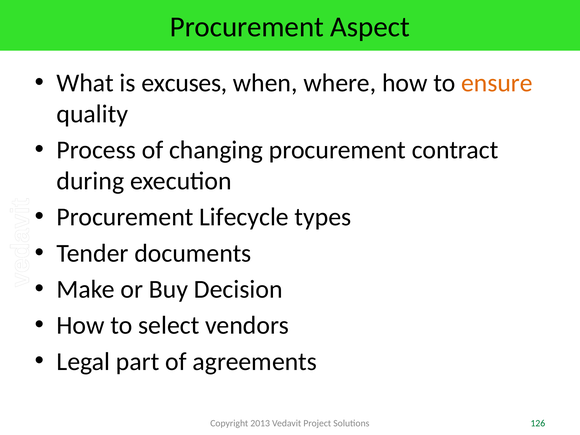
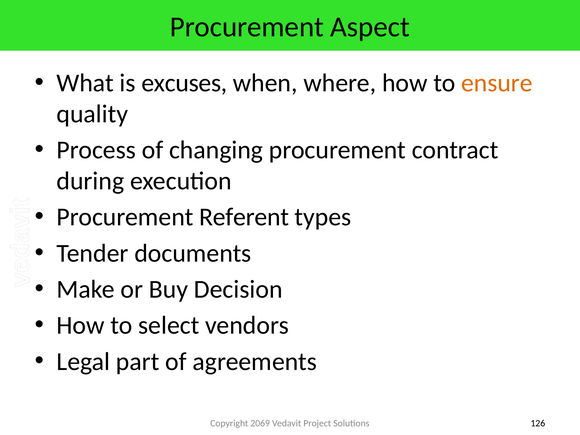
Lifecycle: Lifecycle -> Referent (244, 217)
2013: 2013 -> 2069 (260, 423)
126 colour: green -> black (538, 423)
